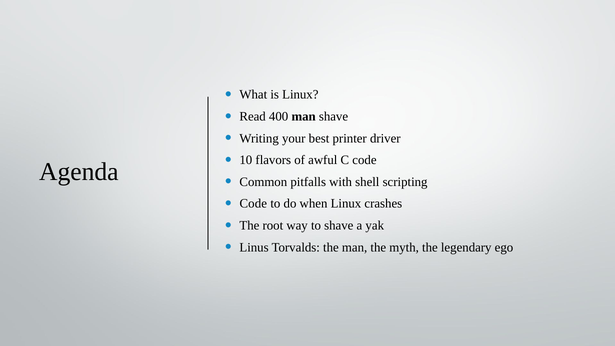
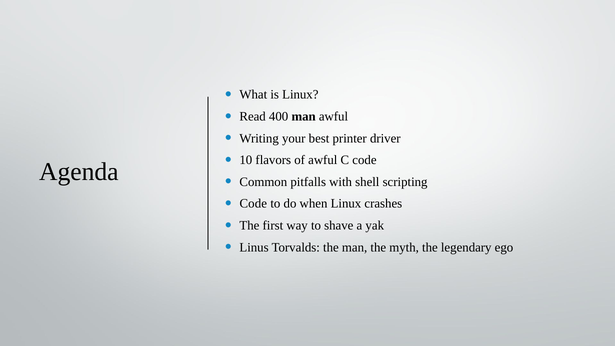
man shave: shave -> awful (333, 116)
root: root -> first (273, 226)
